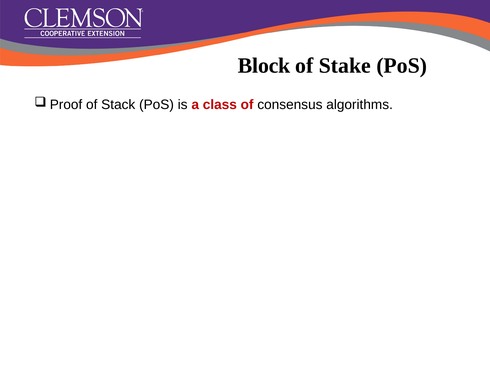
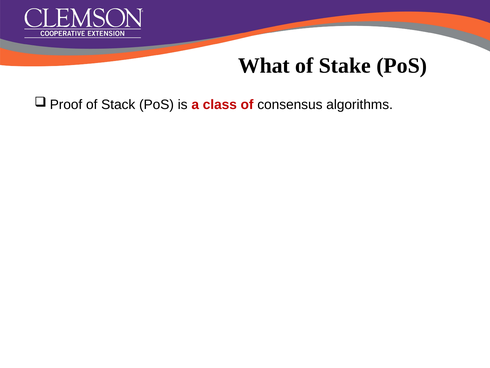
Block: Block -> What (264, 66)
